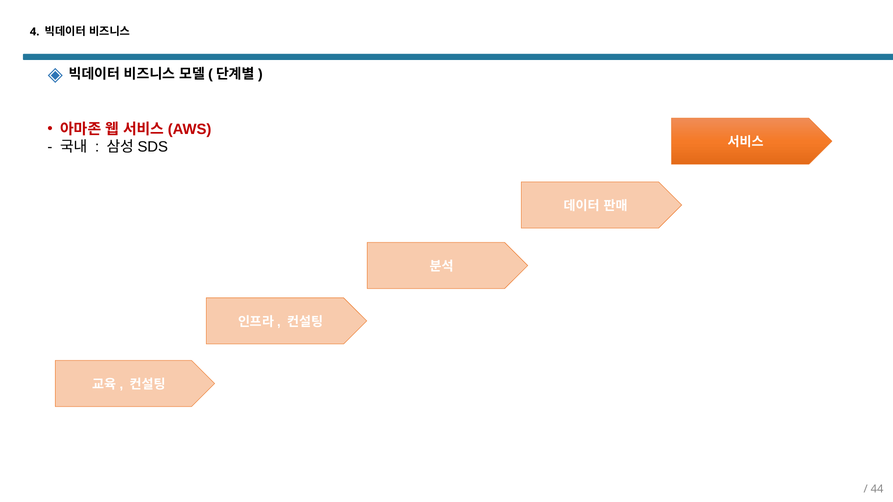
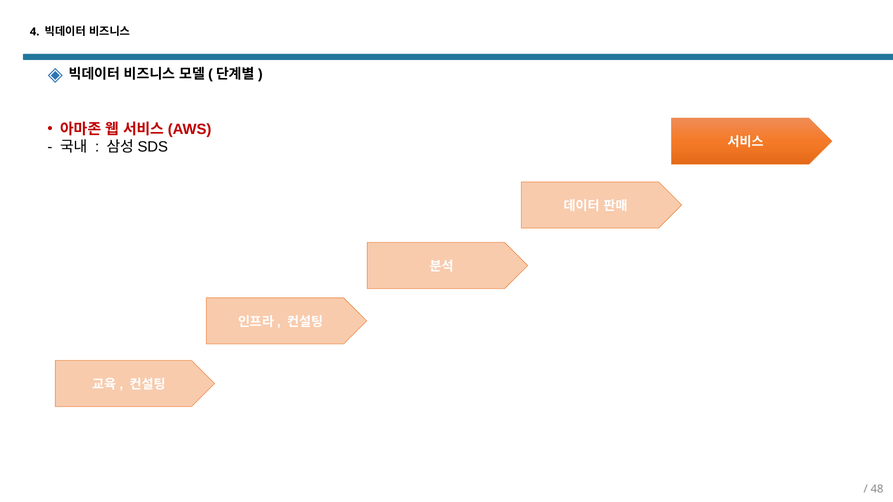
44: 44 -> 48 (877, 489)
